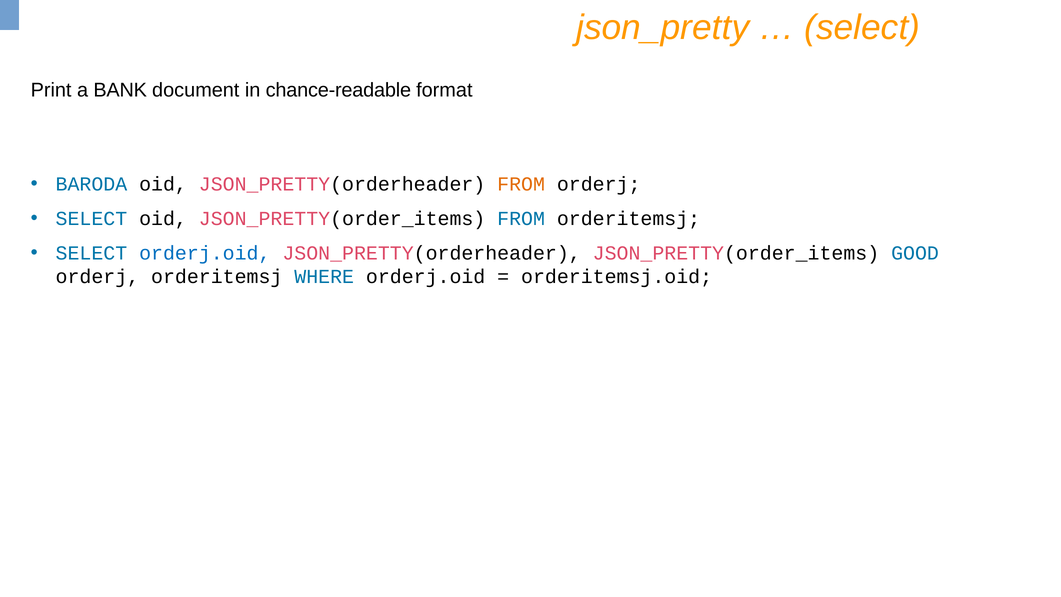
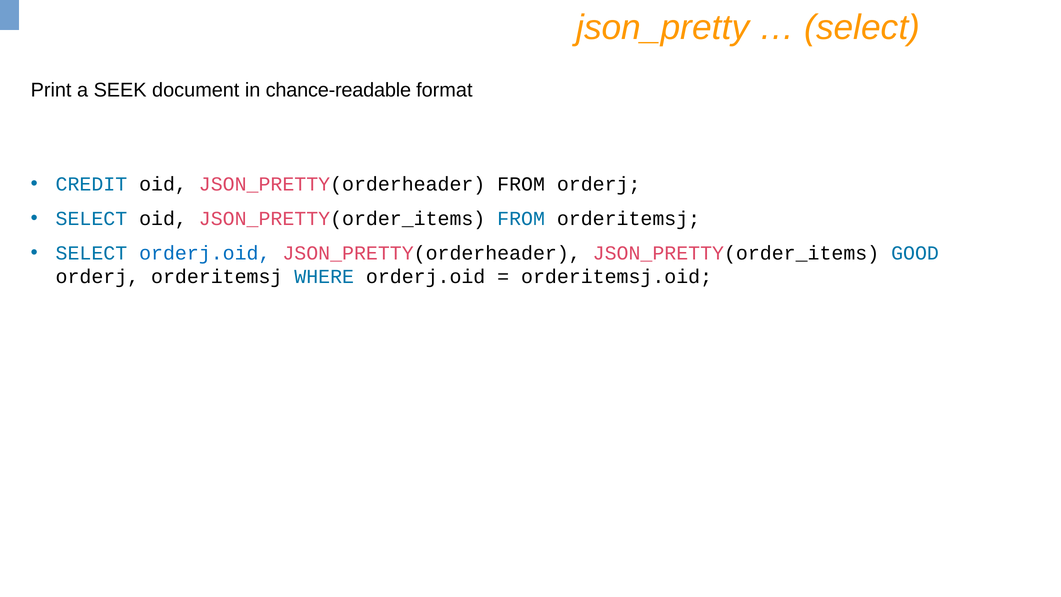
BANK: BANK -> SEEK (120, 90)
BARODA: BARODA -> CREDIT (91, 184)
FROM colour: orange -> black (521, 184)
